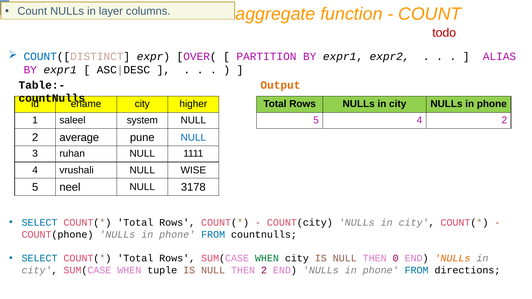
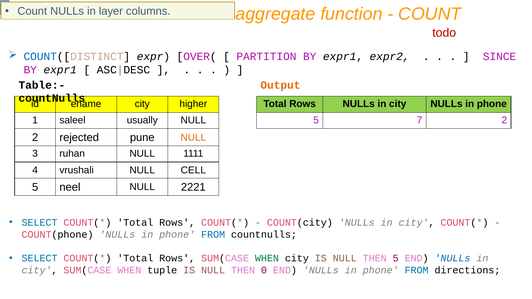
ALIAS: ALIAS -> SINCE (500, 57)
system: system -> usually (142, 120)
5 4: 4 -> 7 (420, 120)
average: average -> rejected (79, 138)
NULL colour: blue -> orange (193, 138)
WISE: WISE -> CELL (193, 170)
3178: 3178 -> 2221 (193, 187)
THEN 0: 0 -> 5 (396, 259)
NULLs colour: orange -> blue (452, 259)
THEN 2: 2 -> 0 (264, 270)
